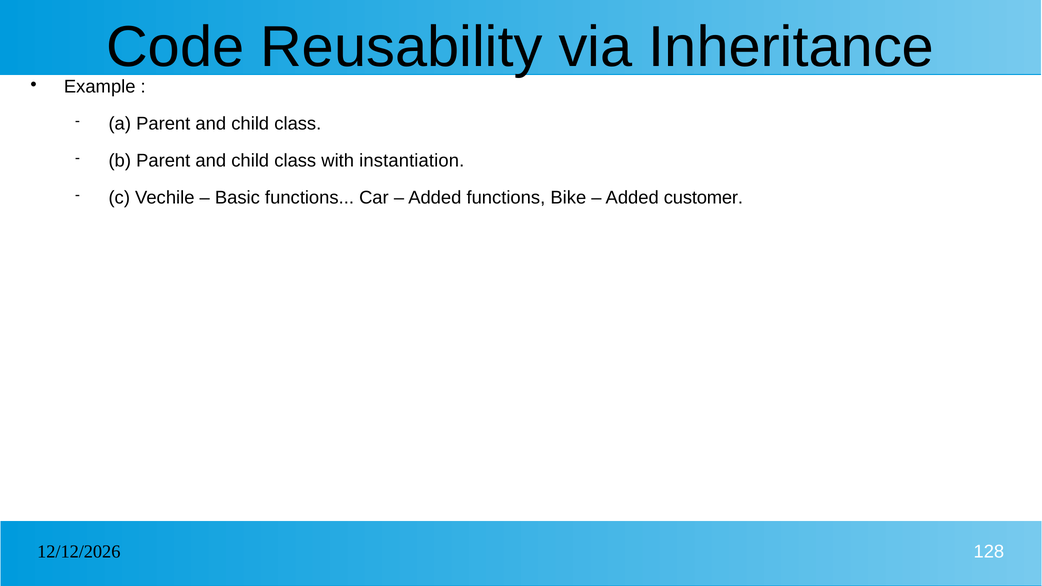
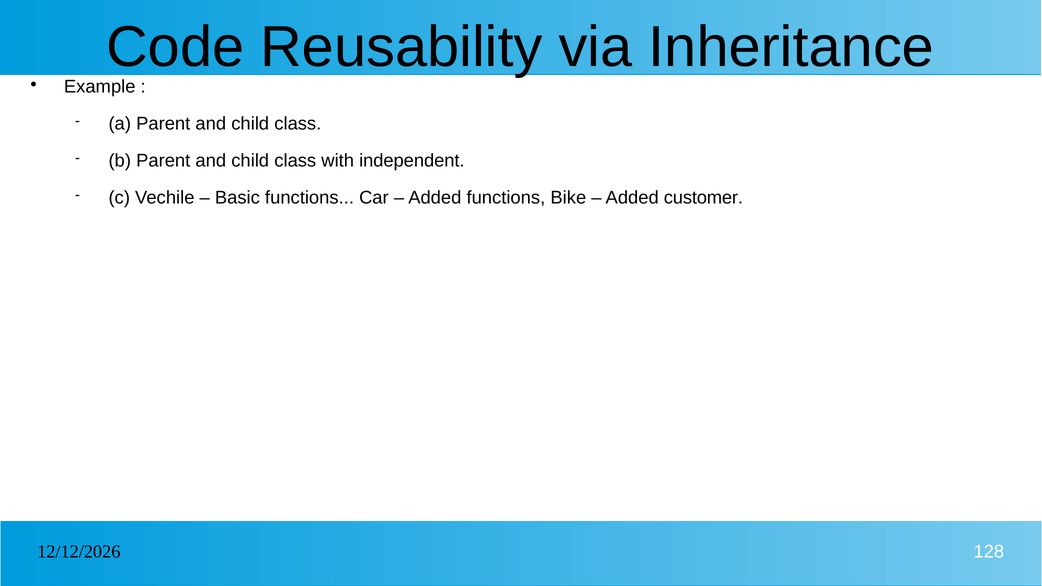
instantiation: instantiation -> independent (412, 161)
